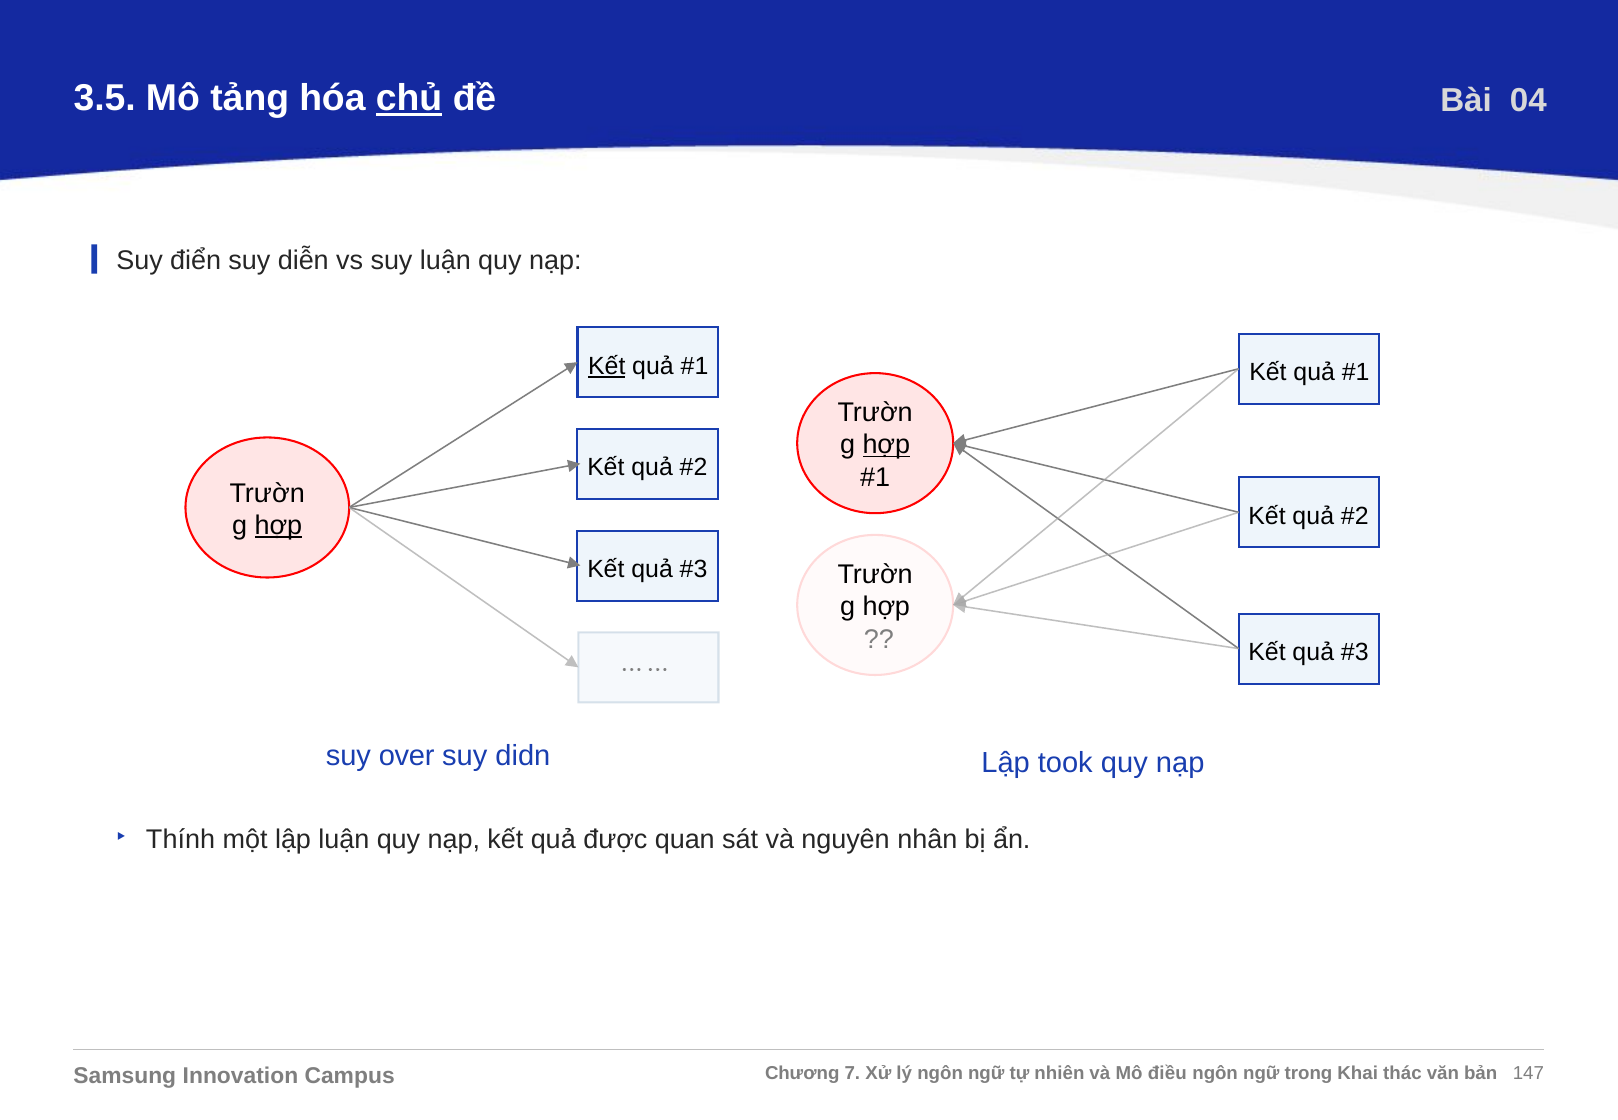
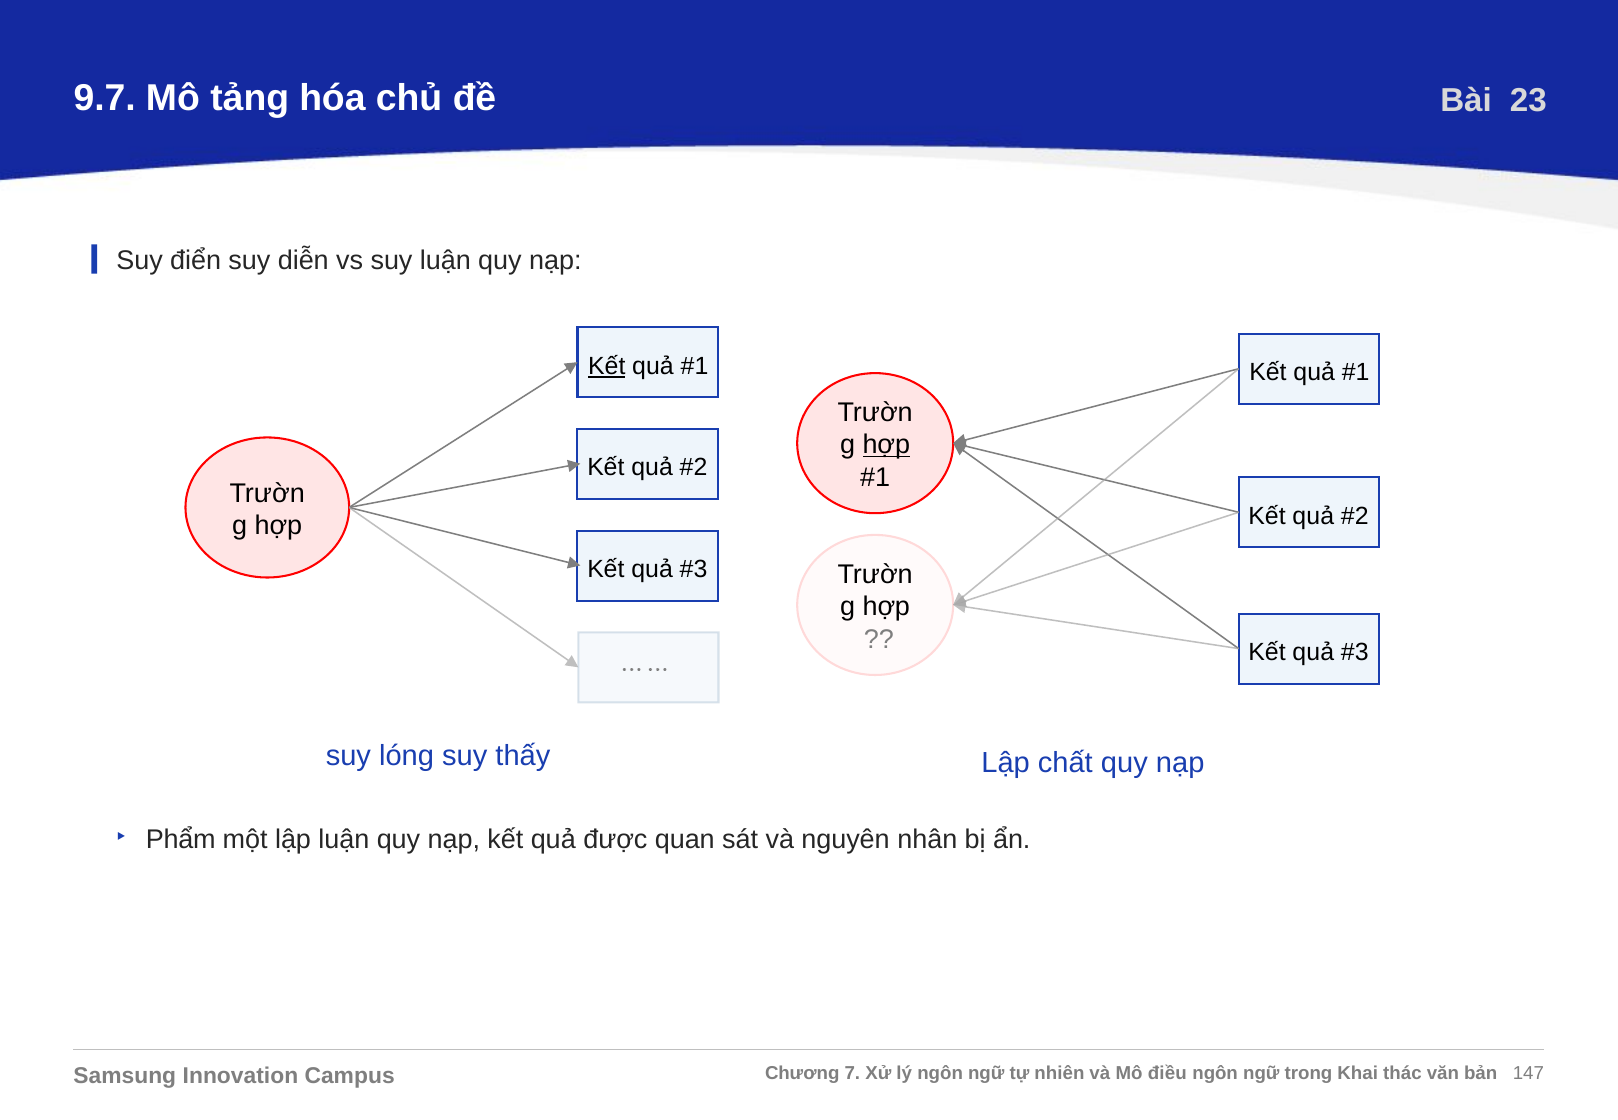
3.5: 3.5 -> 9.7 (105, 98)
chủ underline: present -> none (409, 98)
04: 04 -> 23 (1528, 101)
hợp underline: present -> none (278, 526)
over: over -> lóng (407, 757)
didn: didn -> thấy (523, 757)
took: took -> chất (1065, 763)
Thính: Thính -> Phẩm (181, 840)
